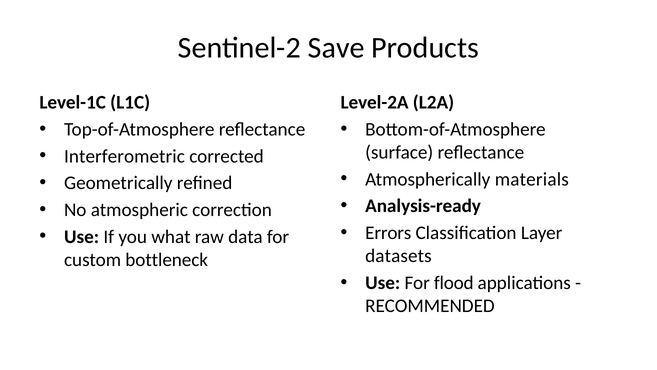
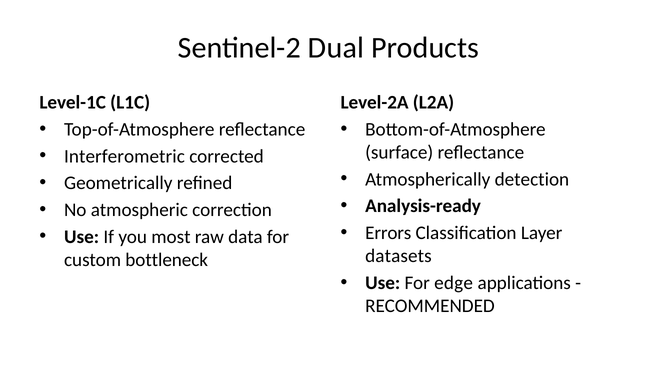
Save: Save -> Dual (336, 48)
materials: materials -> detection (532, 179)
what: what -> most (171, 236)
flood: flood -> edge (454, 282)
